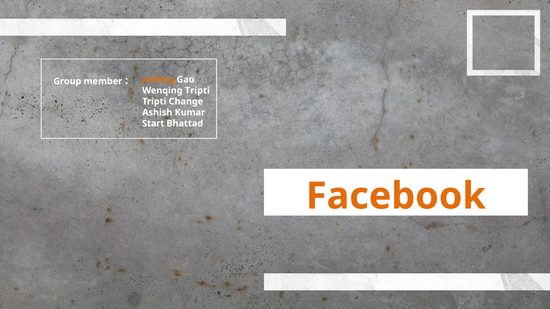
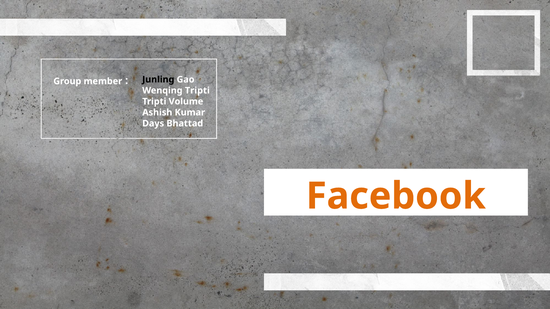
Junling colour: orange -> black (158, 80)
Change: Change -> Volume (186, 102)
Start: Start -> Days (153, 124)
